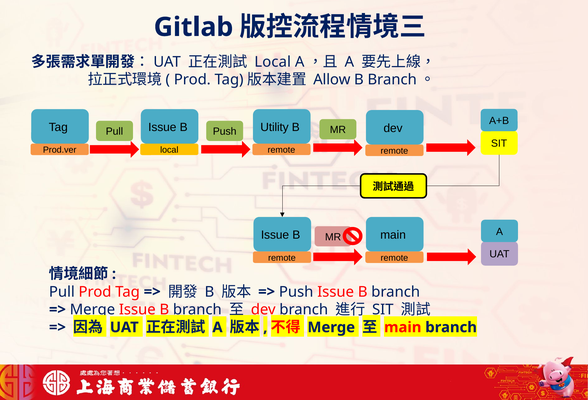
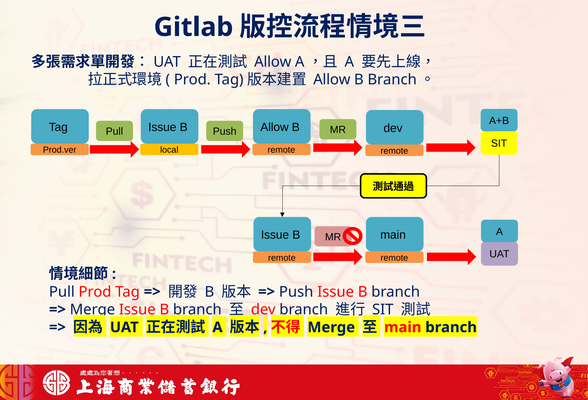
Local: Local -> Allow (273, 62)
Push Utility: Utility -> Allow (274, 127)
